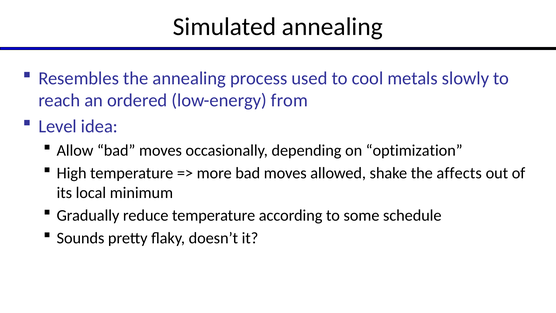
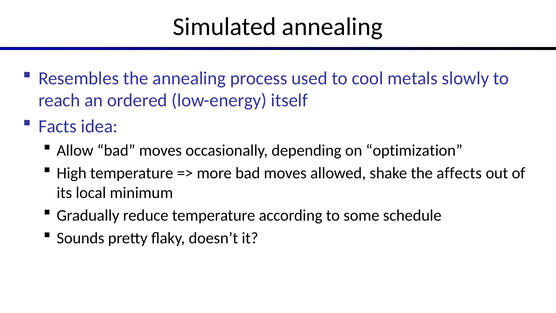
from: from -> itself (289, 100)
Level: Level -> Facts (57, 126)
